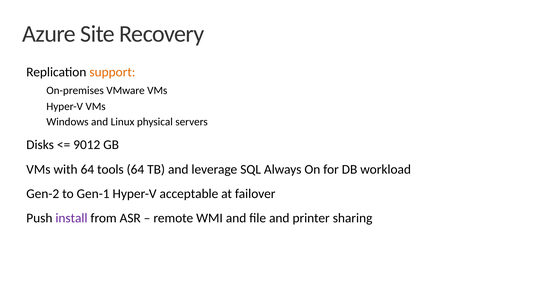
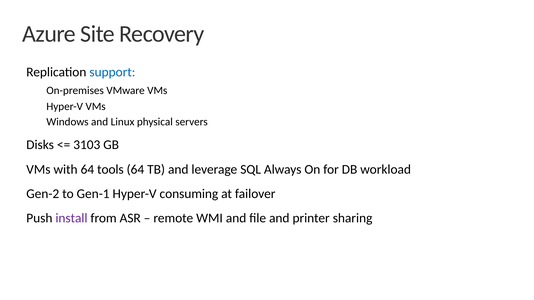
support colour: orange -> blue (112, 72)
9012: 9012 -> 3103 (87, 145)
acceptable: acceptable -> consuming (189, 194)
